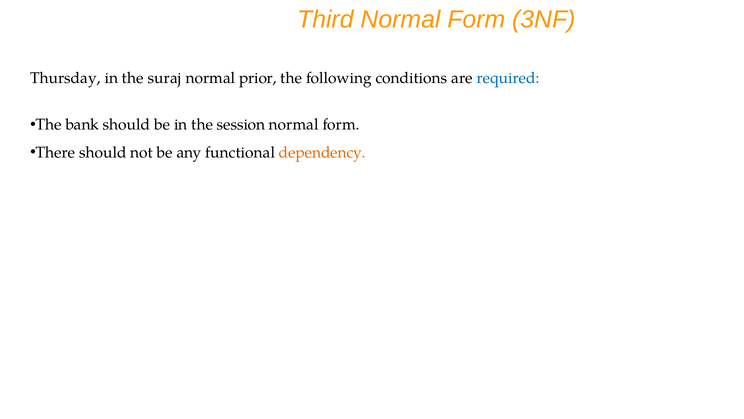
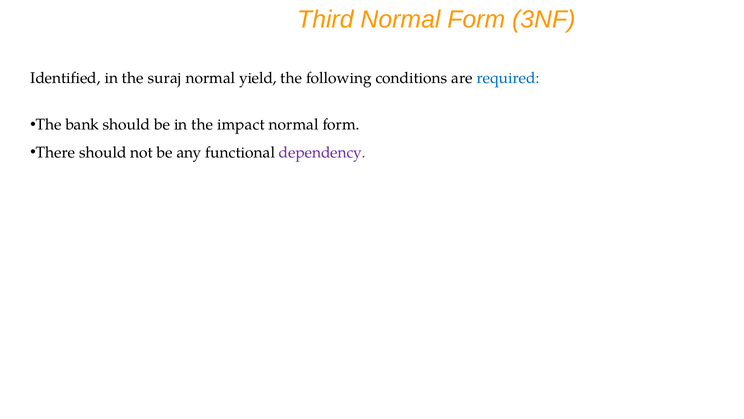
Thursday: Thursday -> Identified (66, 78)
prior: prior -> yield (258, 78)
session: session -> impact (241, 125)
dependency colour: orange -> purple (322, 153)
